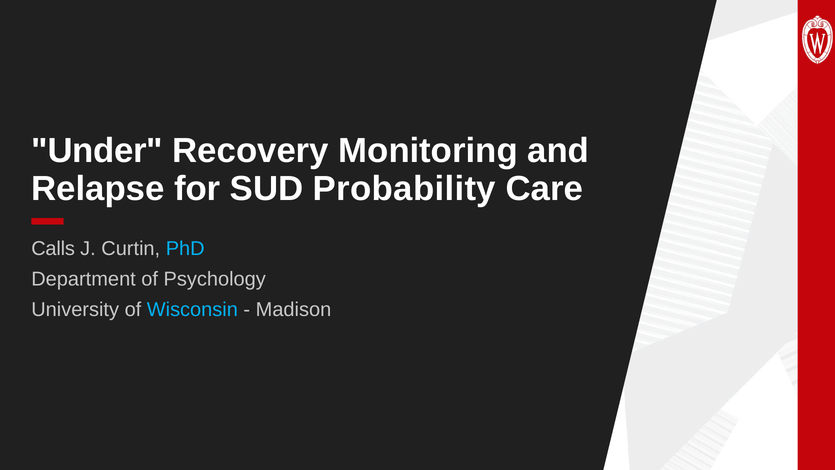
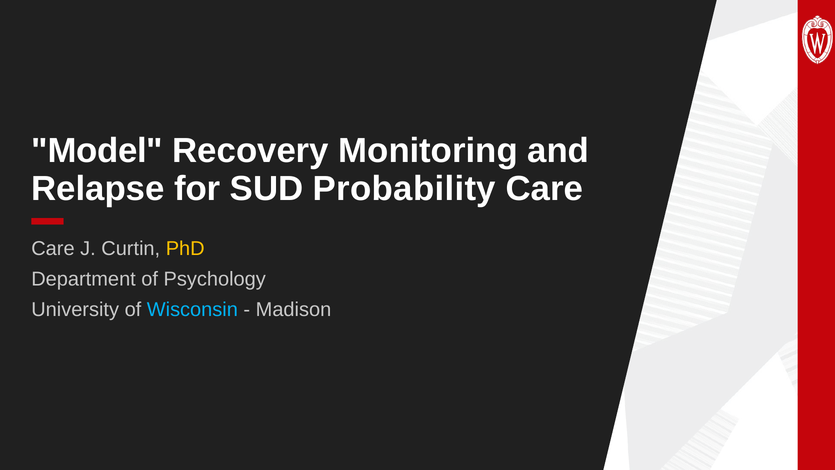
Under: Under -> Model (97, 151)
Calls: Calls -> Care (53, 249)
PhD colour: light blue -> yellow (185, 249)
